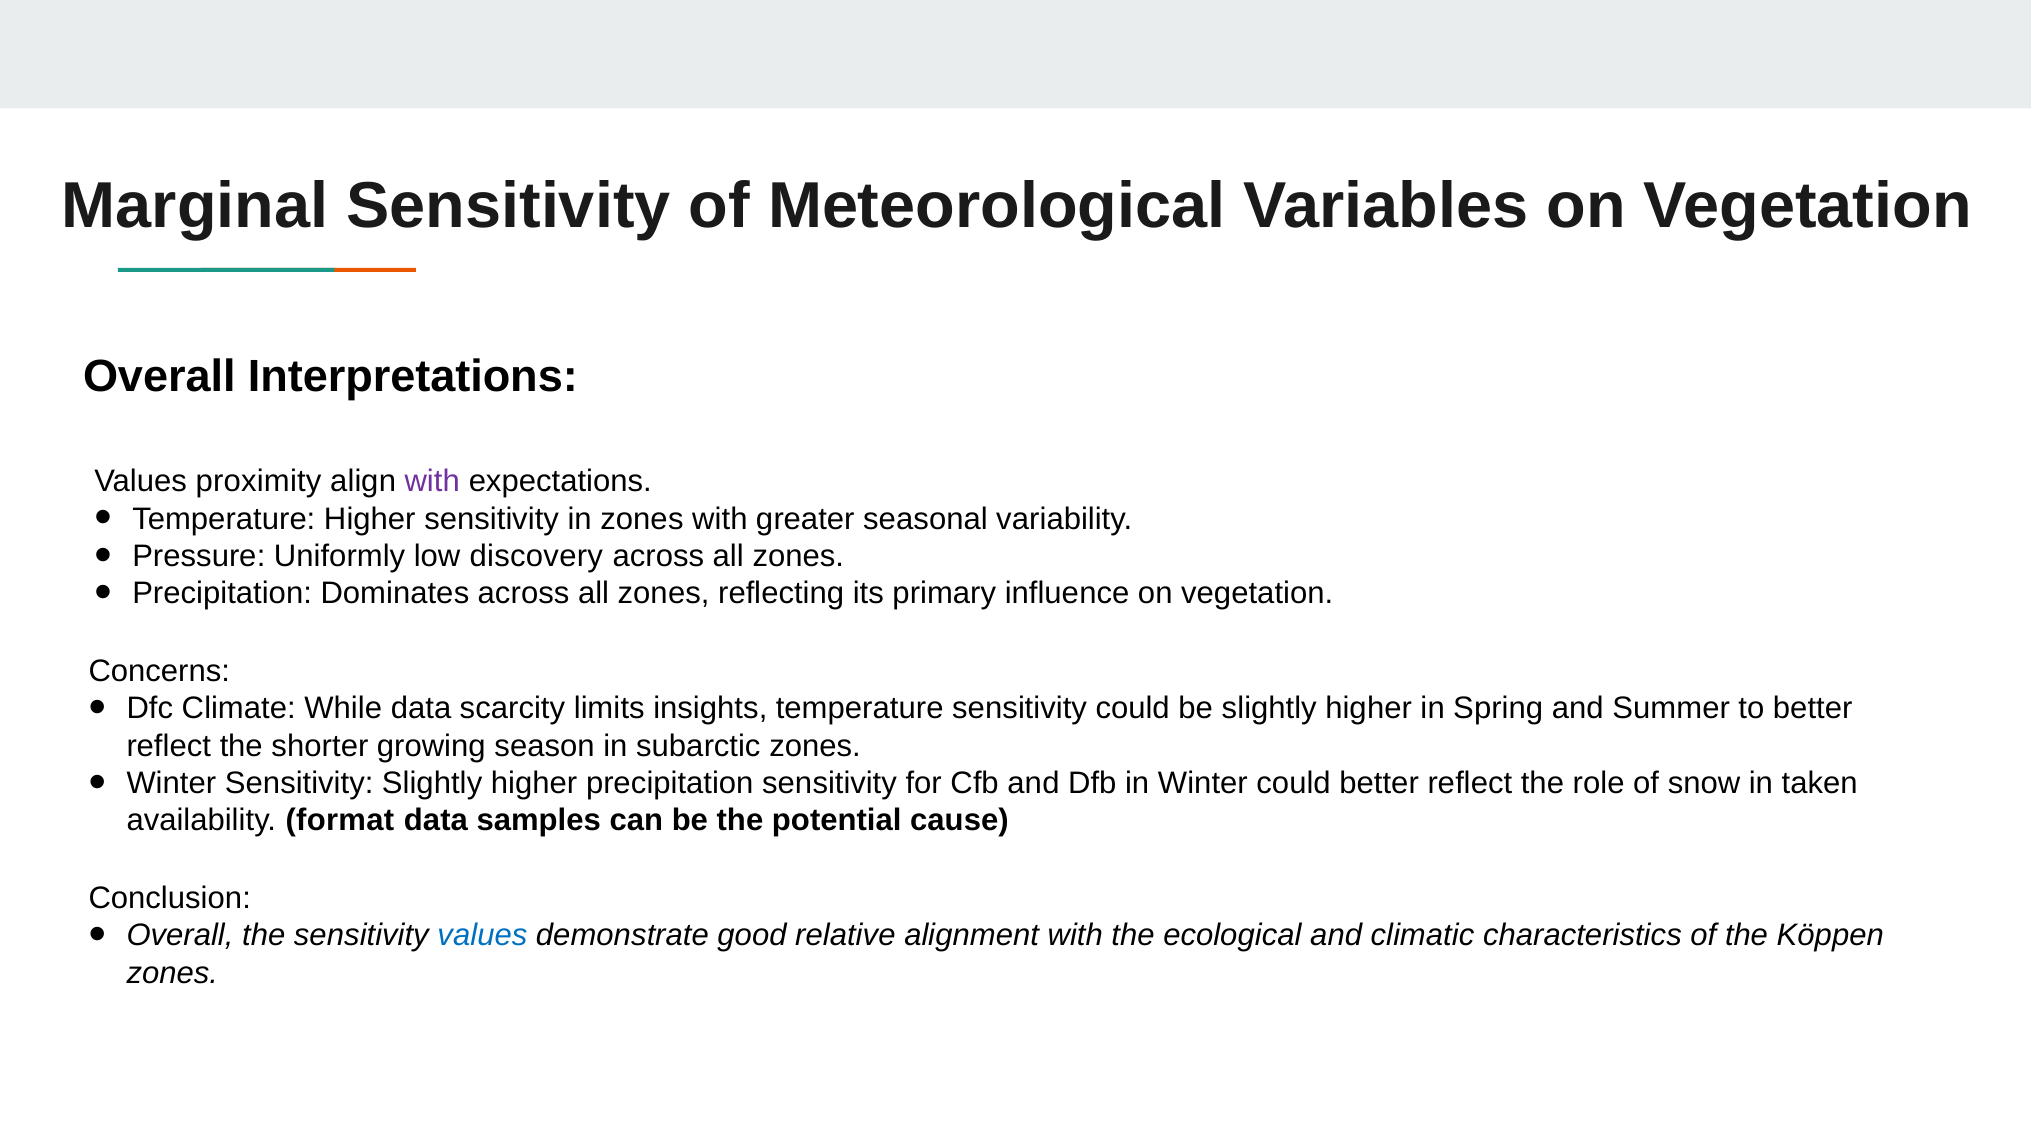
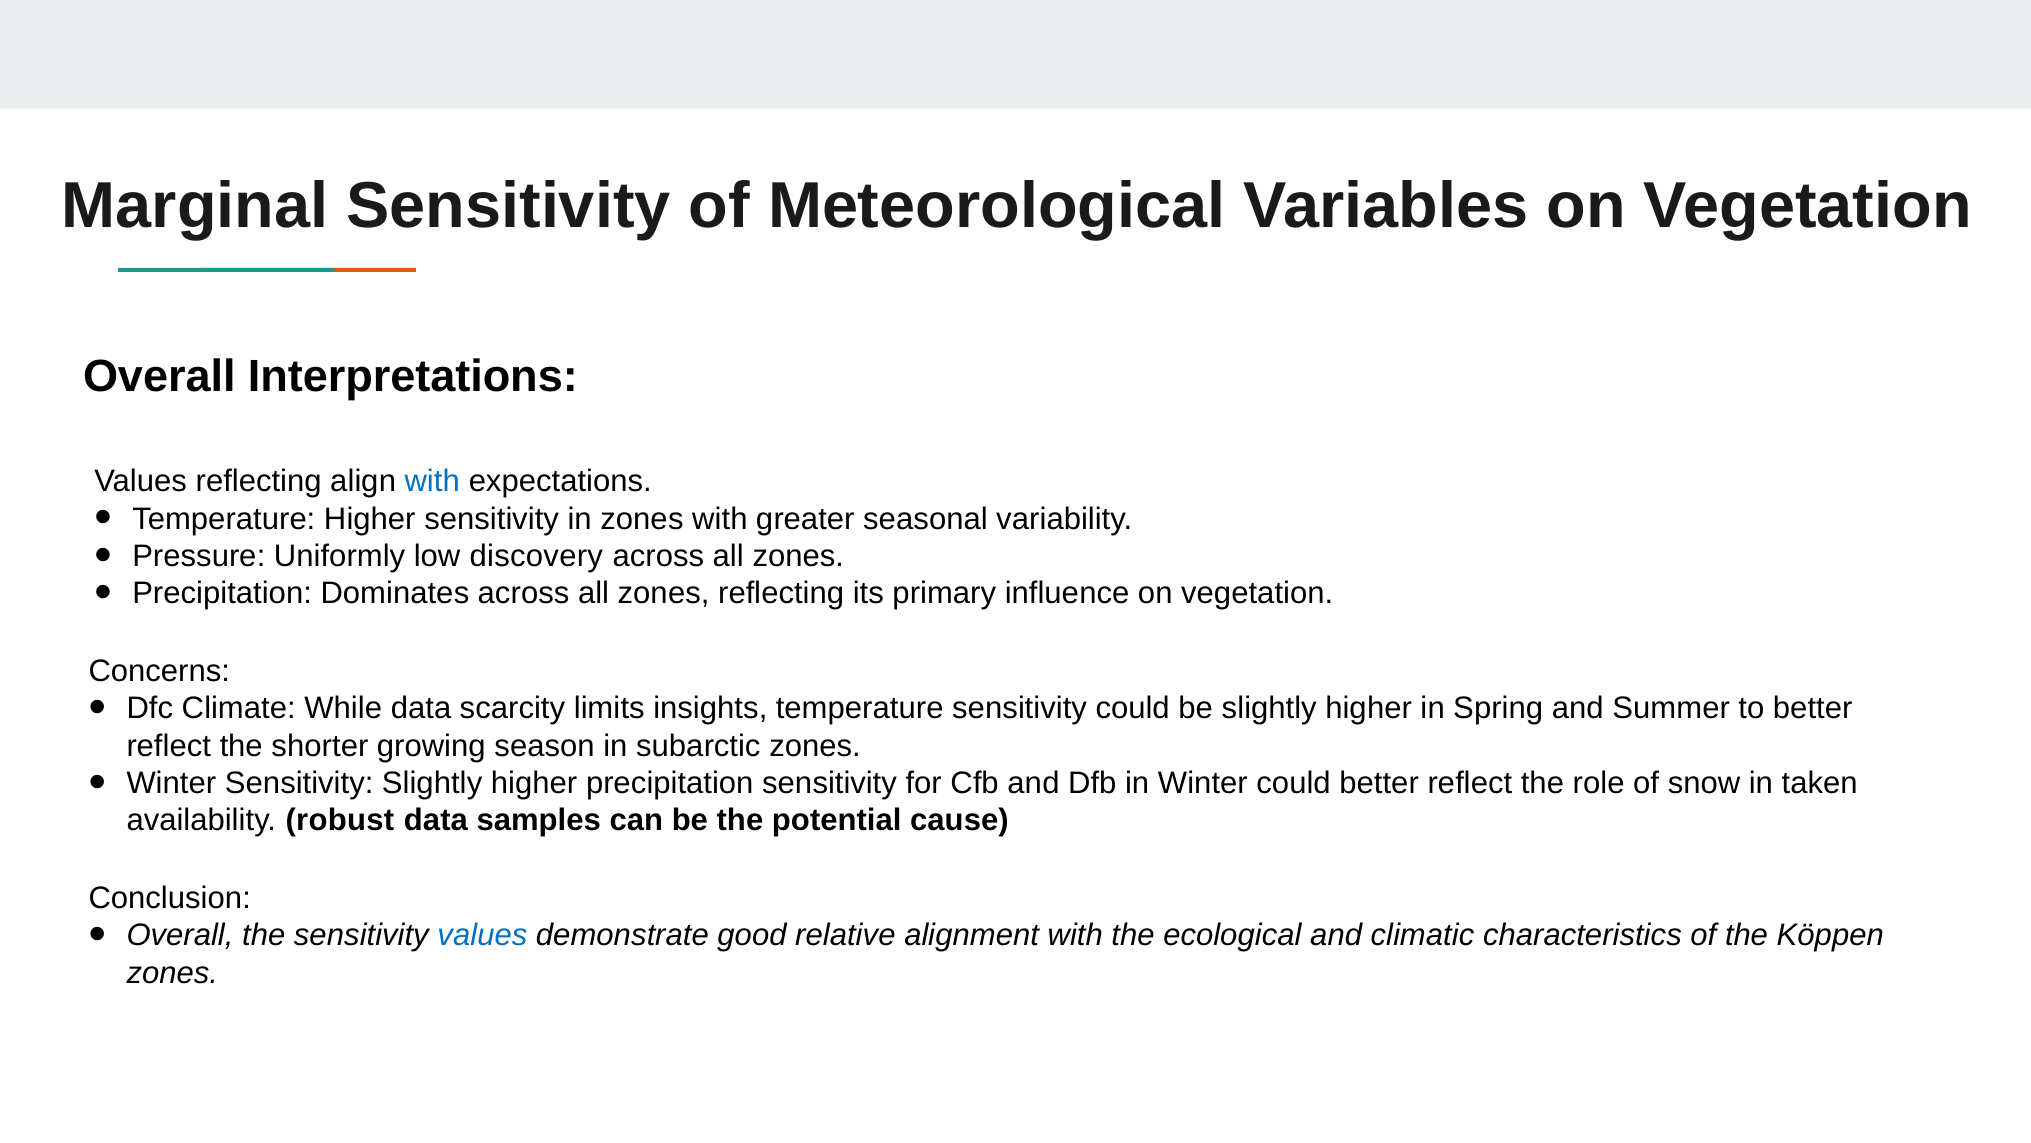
Values proximity: proximity -> reflecting (259, 482)
with colour: purple -> blue (432, 482)
format: format -> robust (340, 820)
